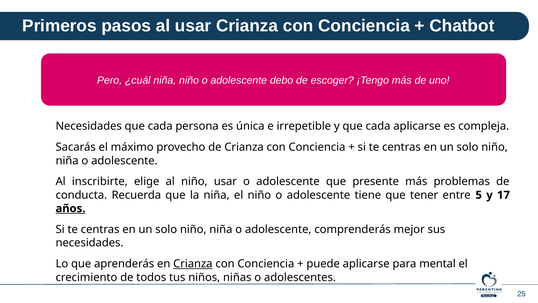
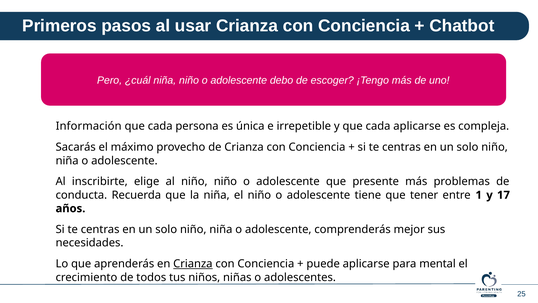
Necesidades: Necesidades -> Información (89, 126)
niño usar: usar -> niño (225, 181)
5: 5 -> 1 (479, 195)
años underline: present -> none (70, 208)
